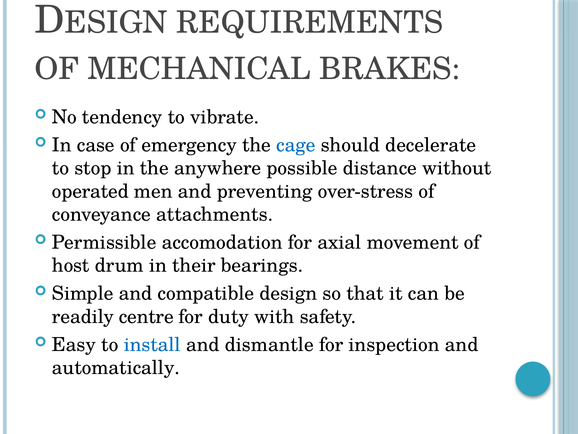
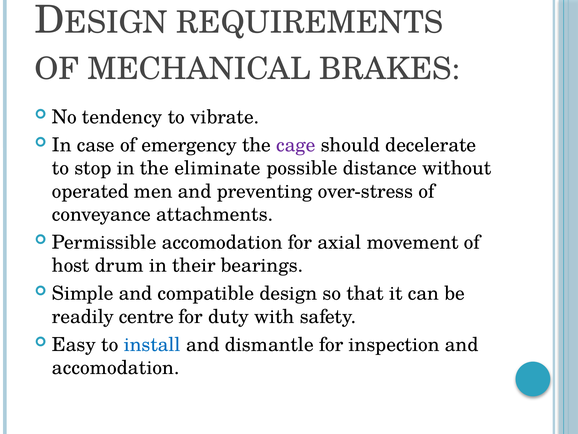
cage colour: blue -> purple (296, 145)
anywhere: anywhere -> eliminate (218, 168)
automatically: automatically -> accomodation (116, 367)
